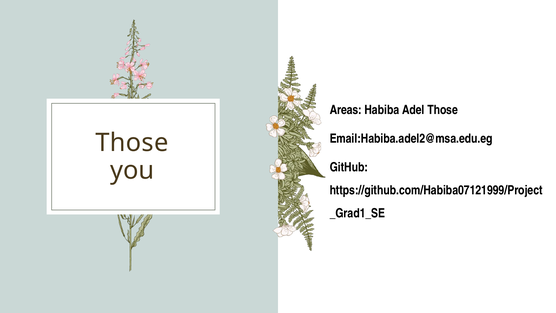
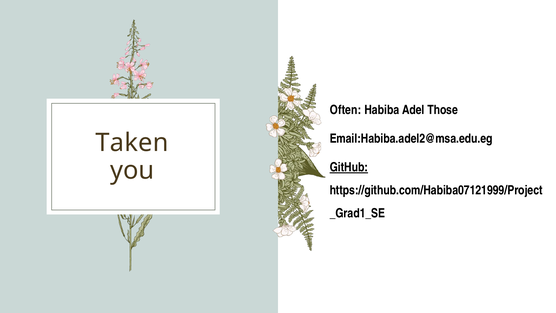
Areas: Areas -> Often (346, 110)
Those: Those -> Taken (132, 143)
GitHub underline: none -> present (349, 167)
